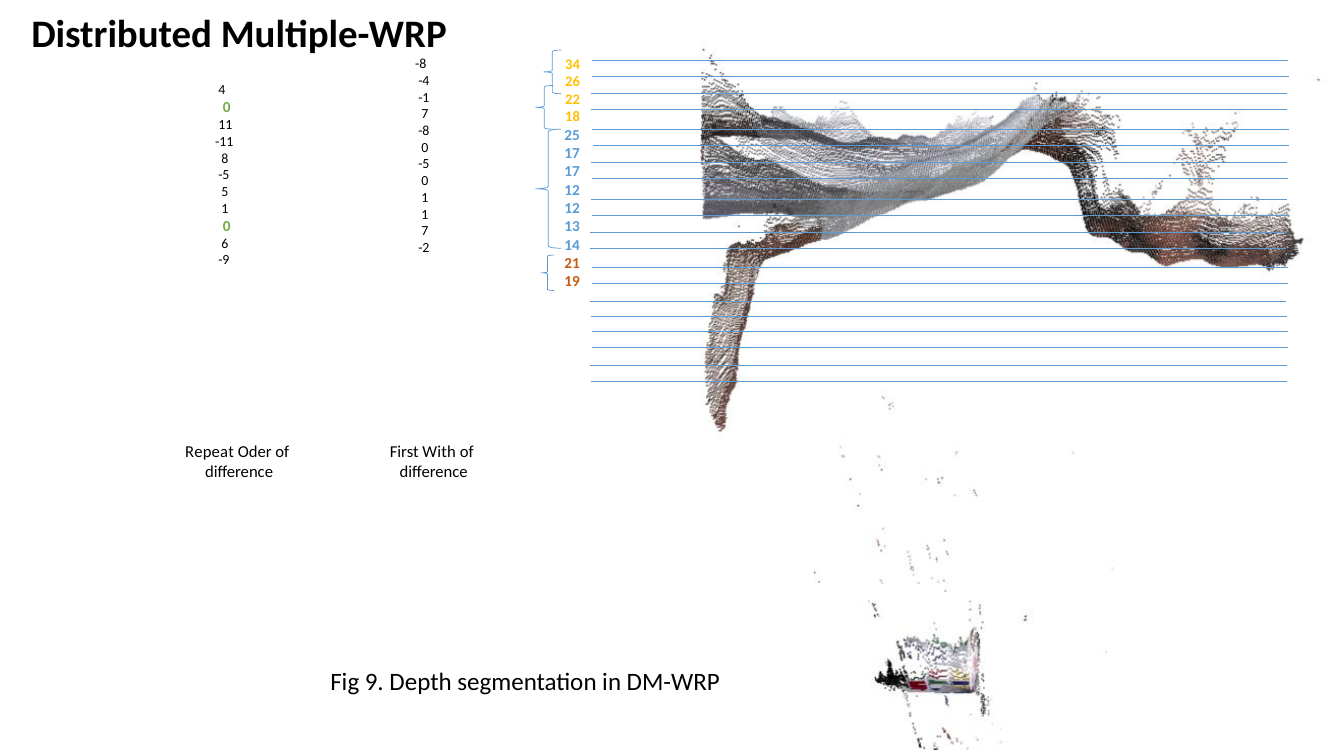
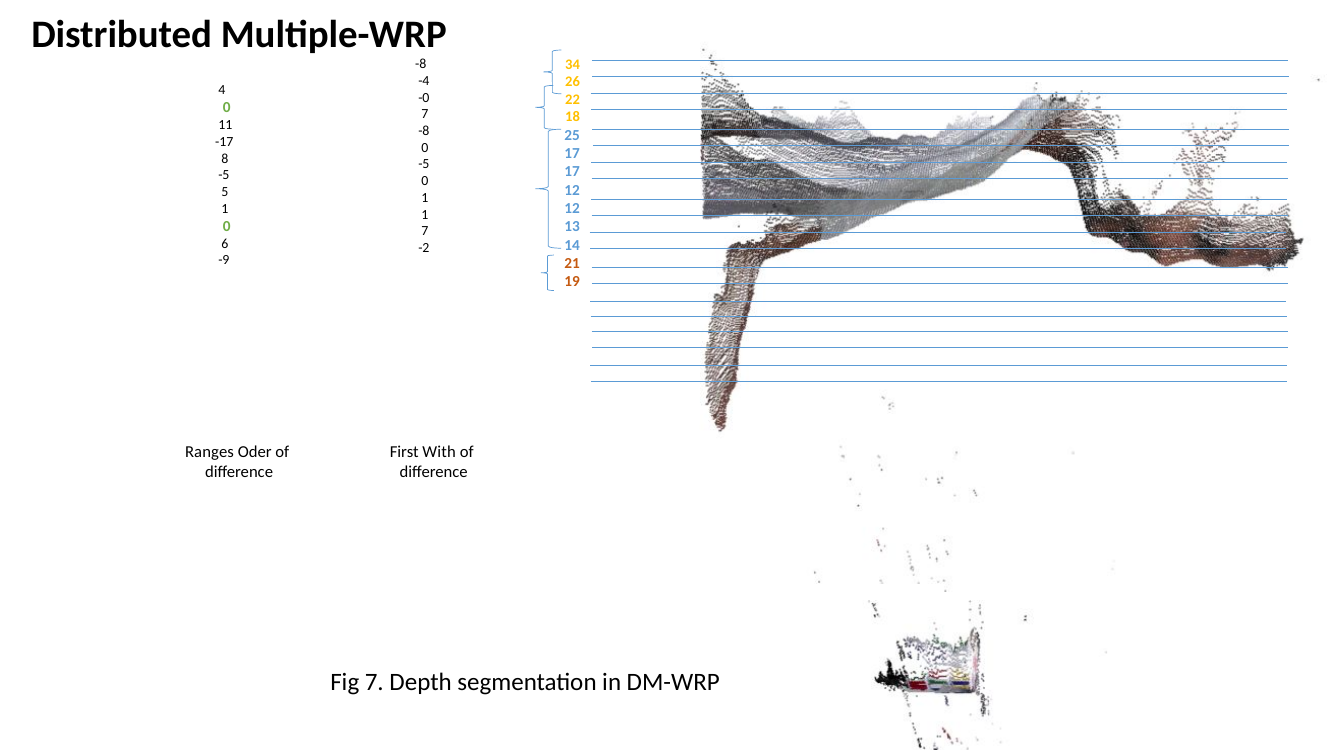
-1: -1 -> -0 (424, 98)
-11: -11 -> -17 (224, 142)
Repeat: Repeat -> Ranges (210, 452)
Fig 9: 9 -> 7 (374, 682)
